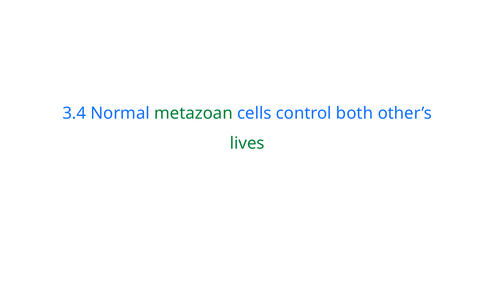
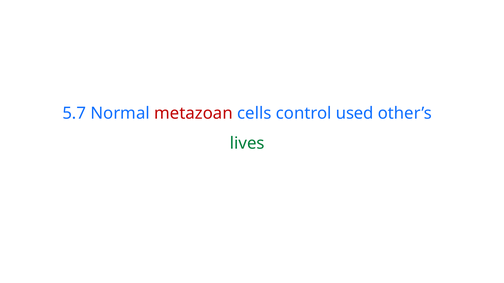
3.4: 3.4 -> 5.7 (74, 113)
metazoan colour: green -> red (193, 113)
both: both -> used (355, 113)
